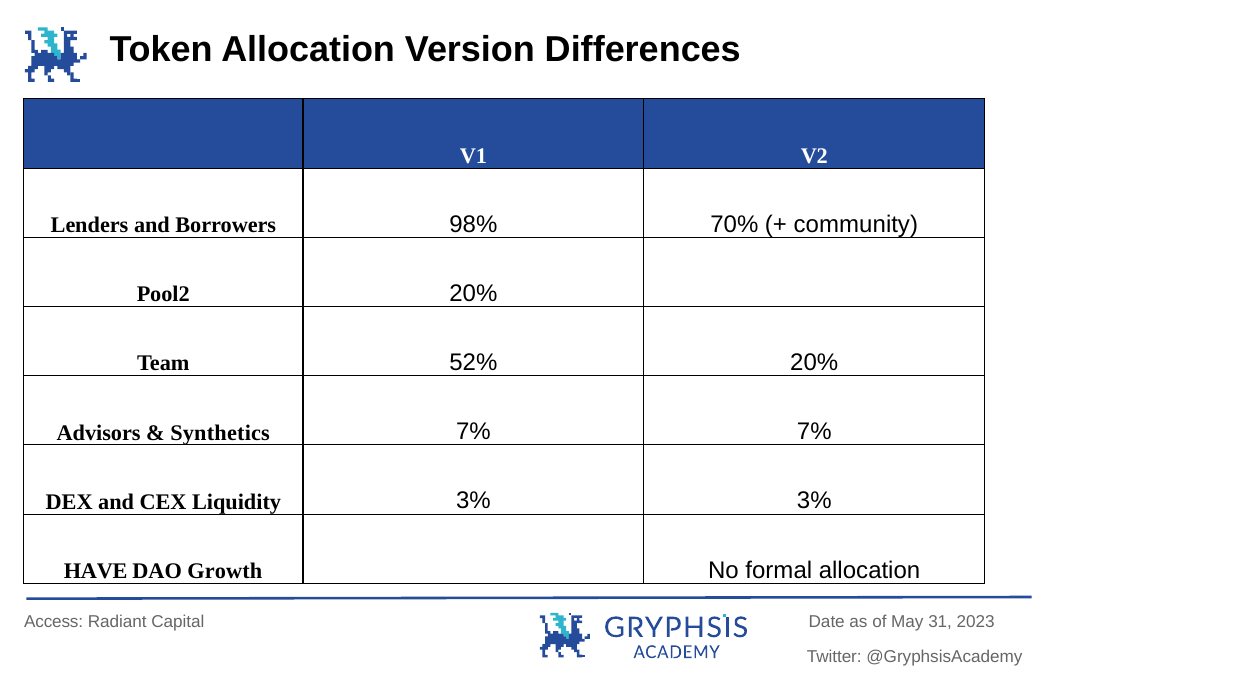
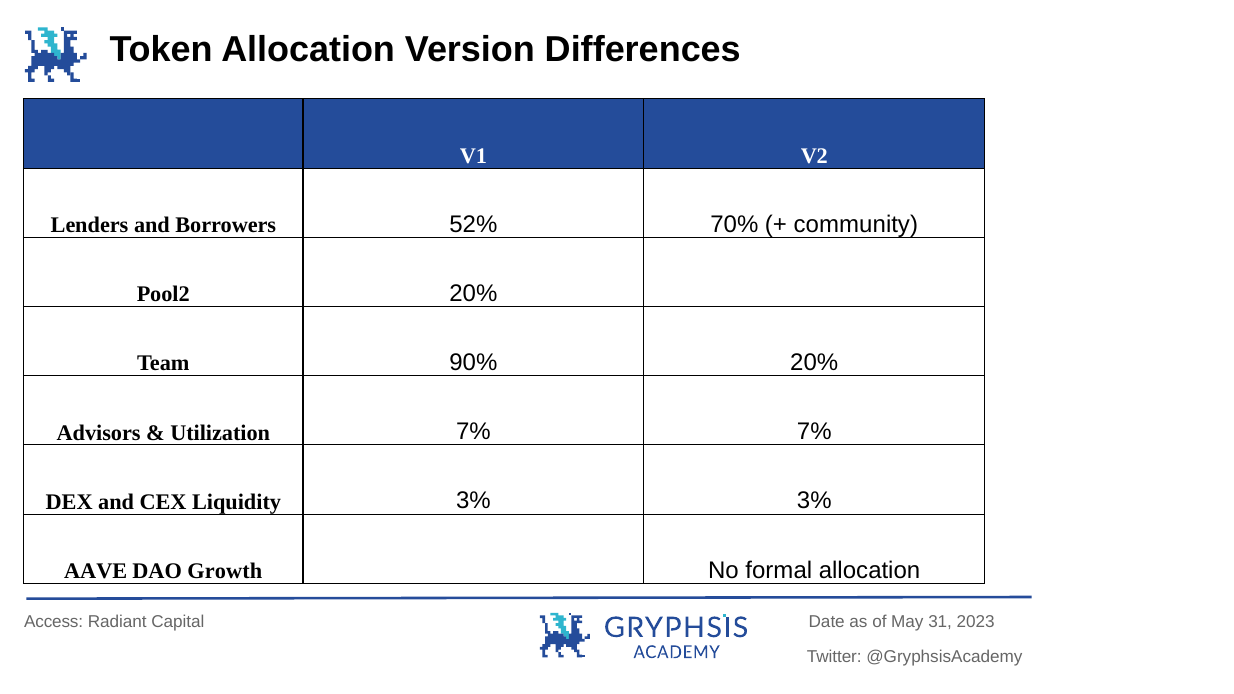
98%: 98% -> 52% (473, 224)
52%: 52% -> 90% (473, 363)
Synthetics: Synthetics -> Utilization (220, 433)
HAVE: HAVE -> AAVE (96, 571)
